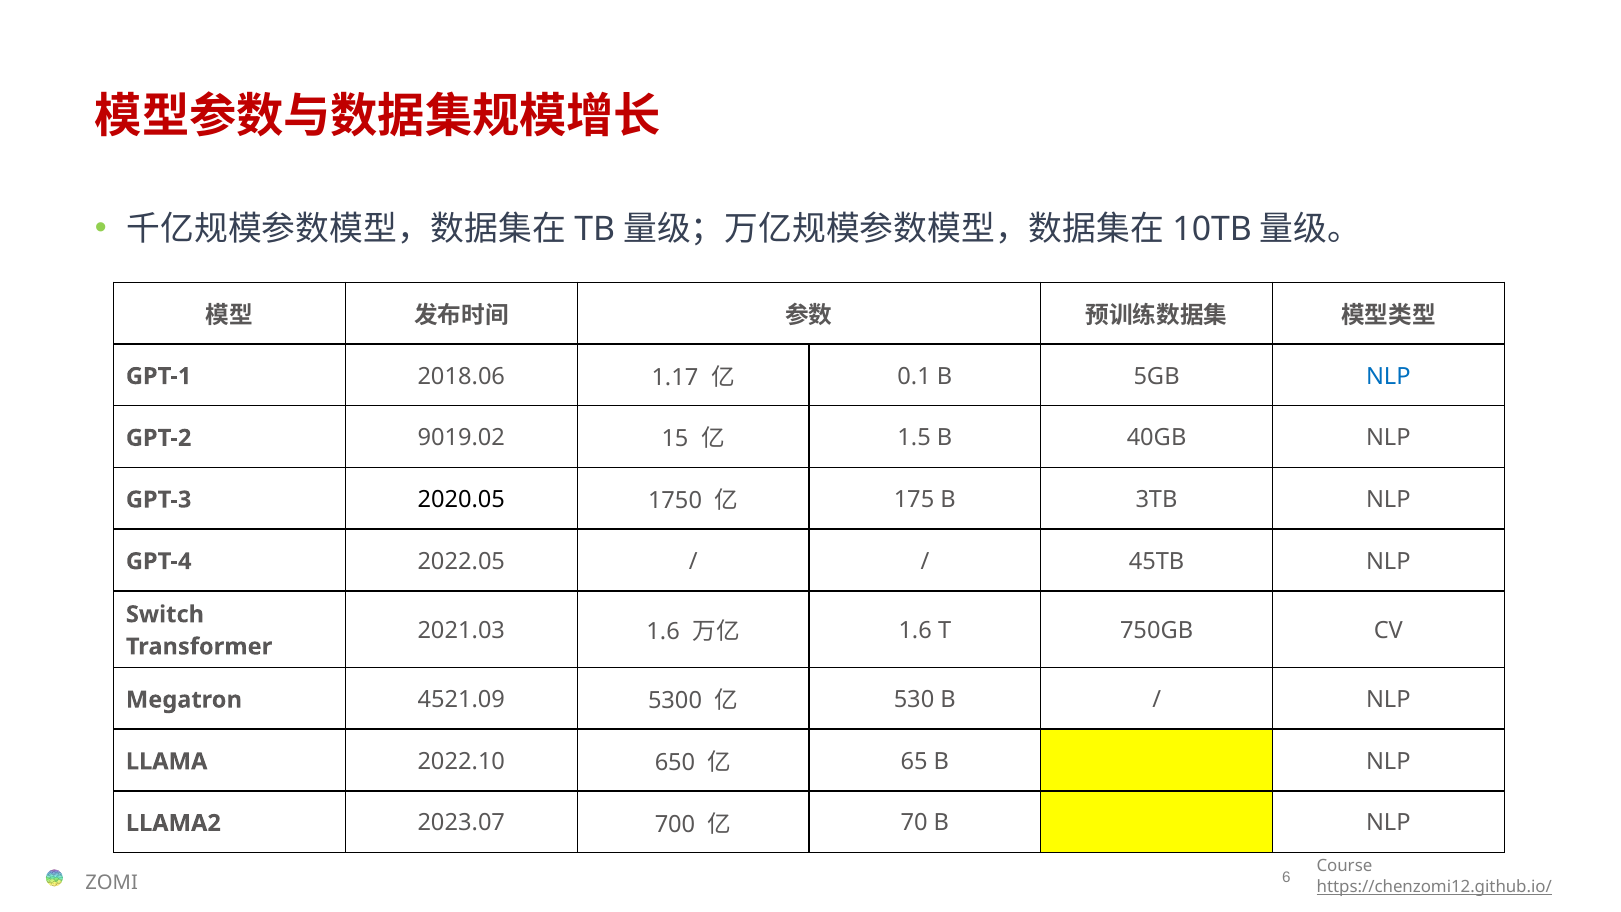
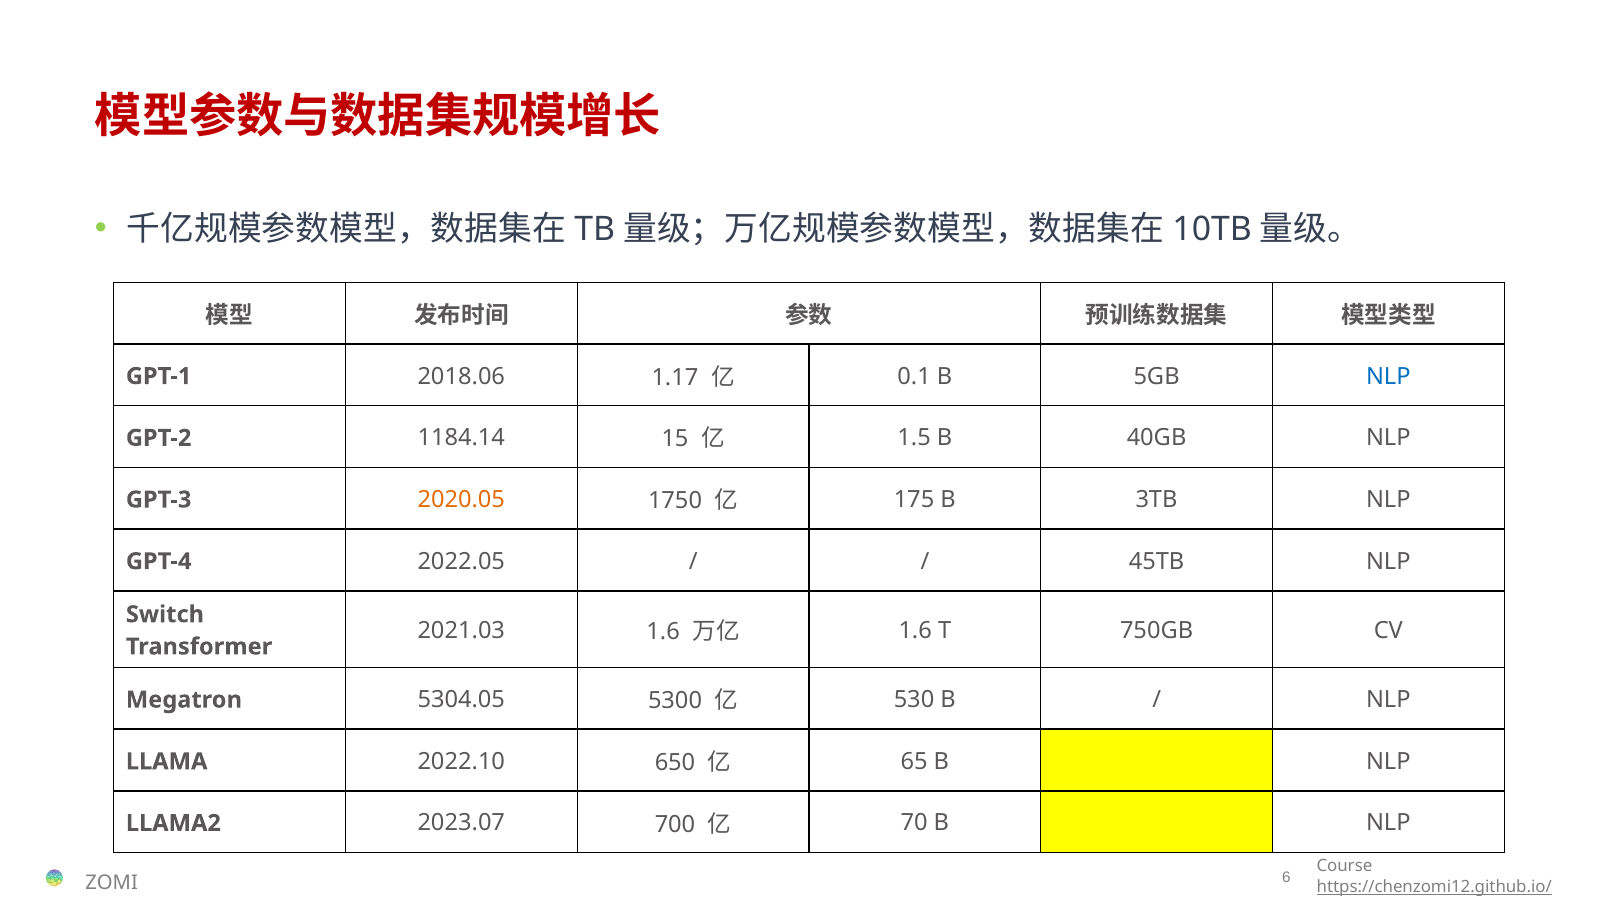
9019.02: 9019.02 -> 1184.14 (461, 438)
2020.05 colour: black -> orange (461, 499)
4521.09: 4521.09 -> 5304.05 (461, 699)
